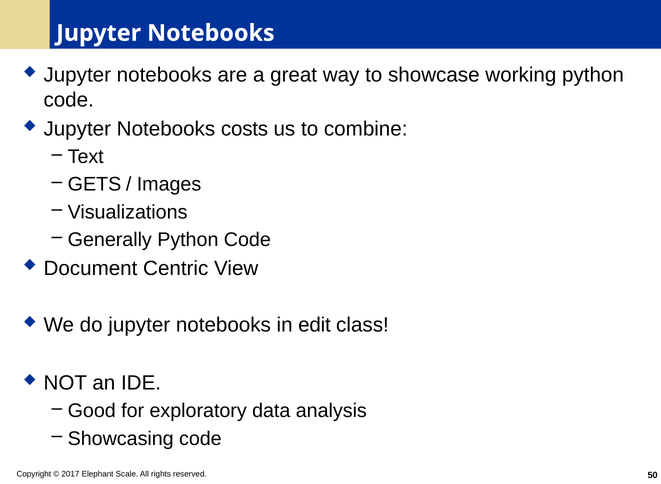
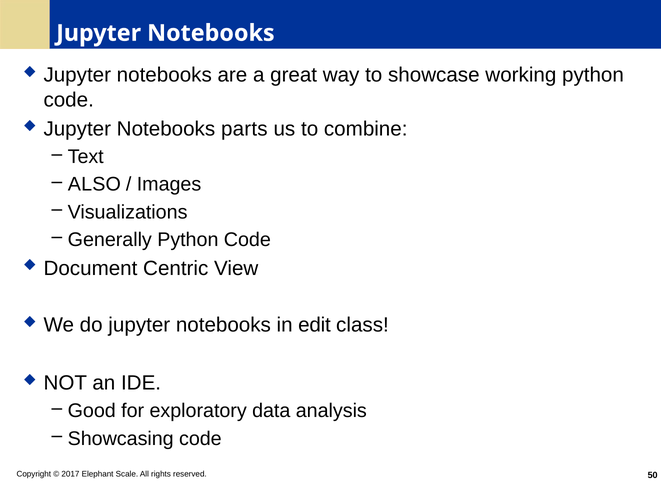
costs: costs -> parts (244, 129)
GETS: GETS -> ALSO (94, 184)
